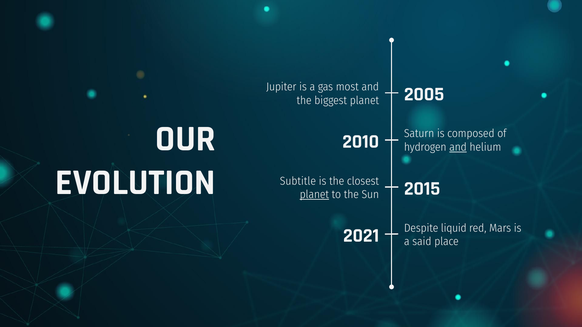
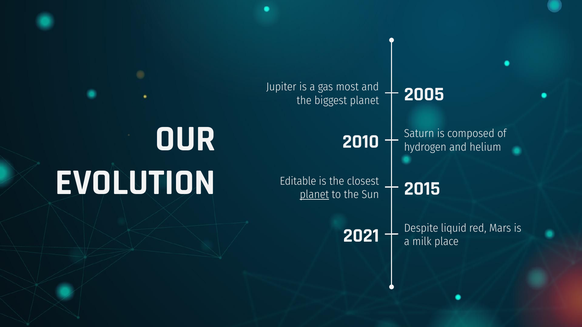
and underline: present -> none (458, 147)
Subtitle: Subtitle -> Editable (298, 181)
said: said -> milk (422, 242)
